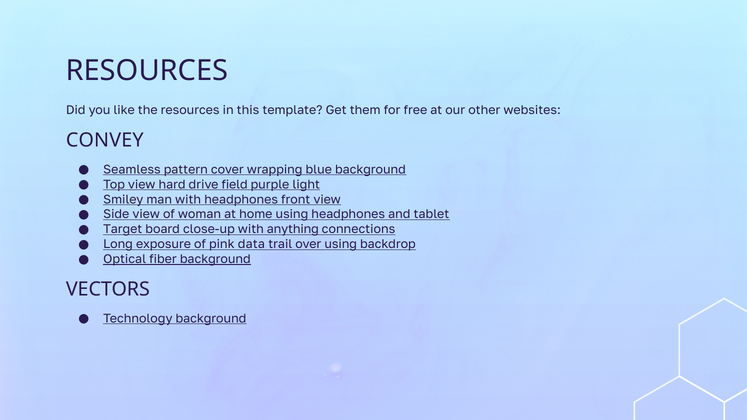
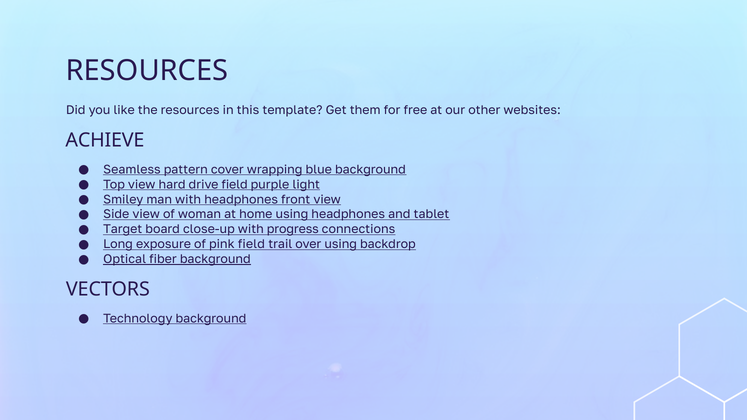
CONVEY: CONVEY -> ACHIEVE (105, 141)
anything: anything -> progress (293, 229)
pink data: data -> field (251, 244)
